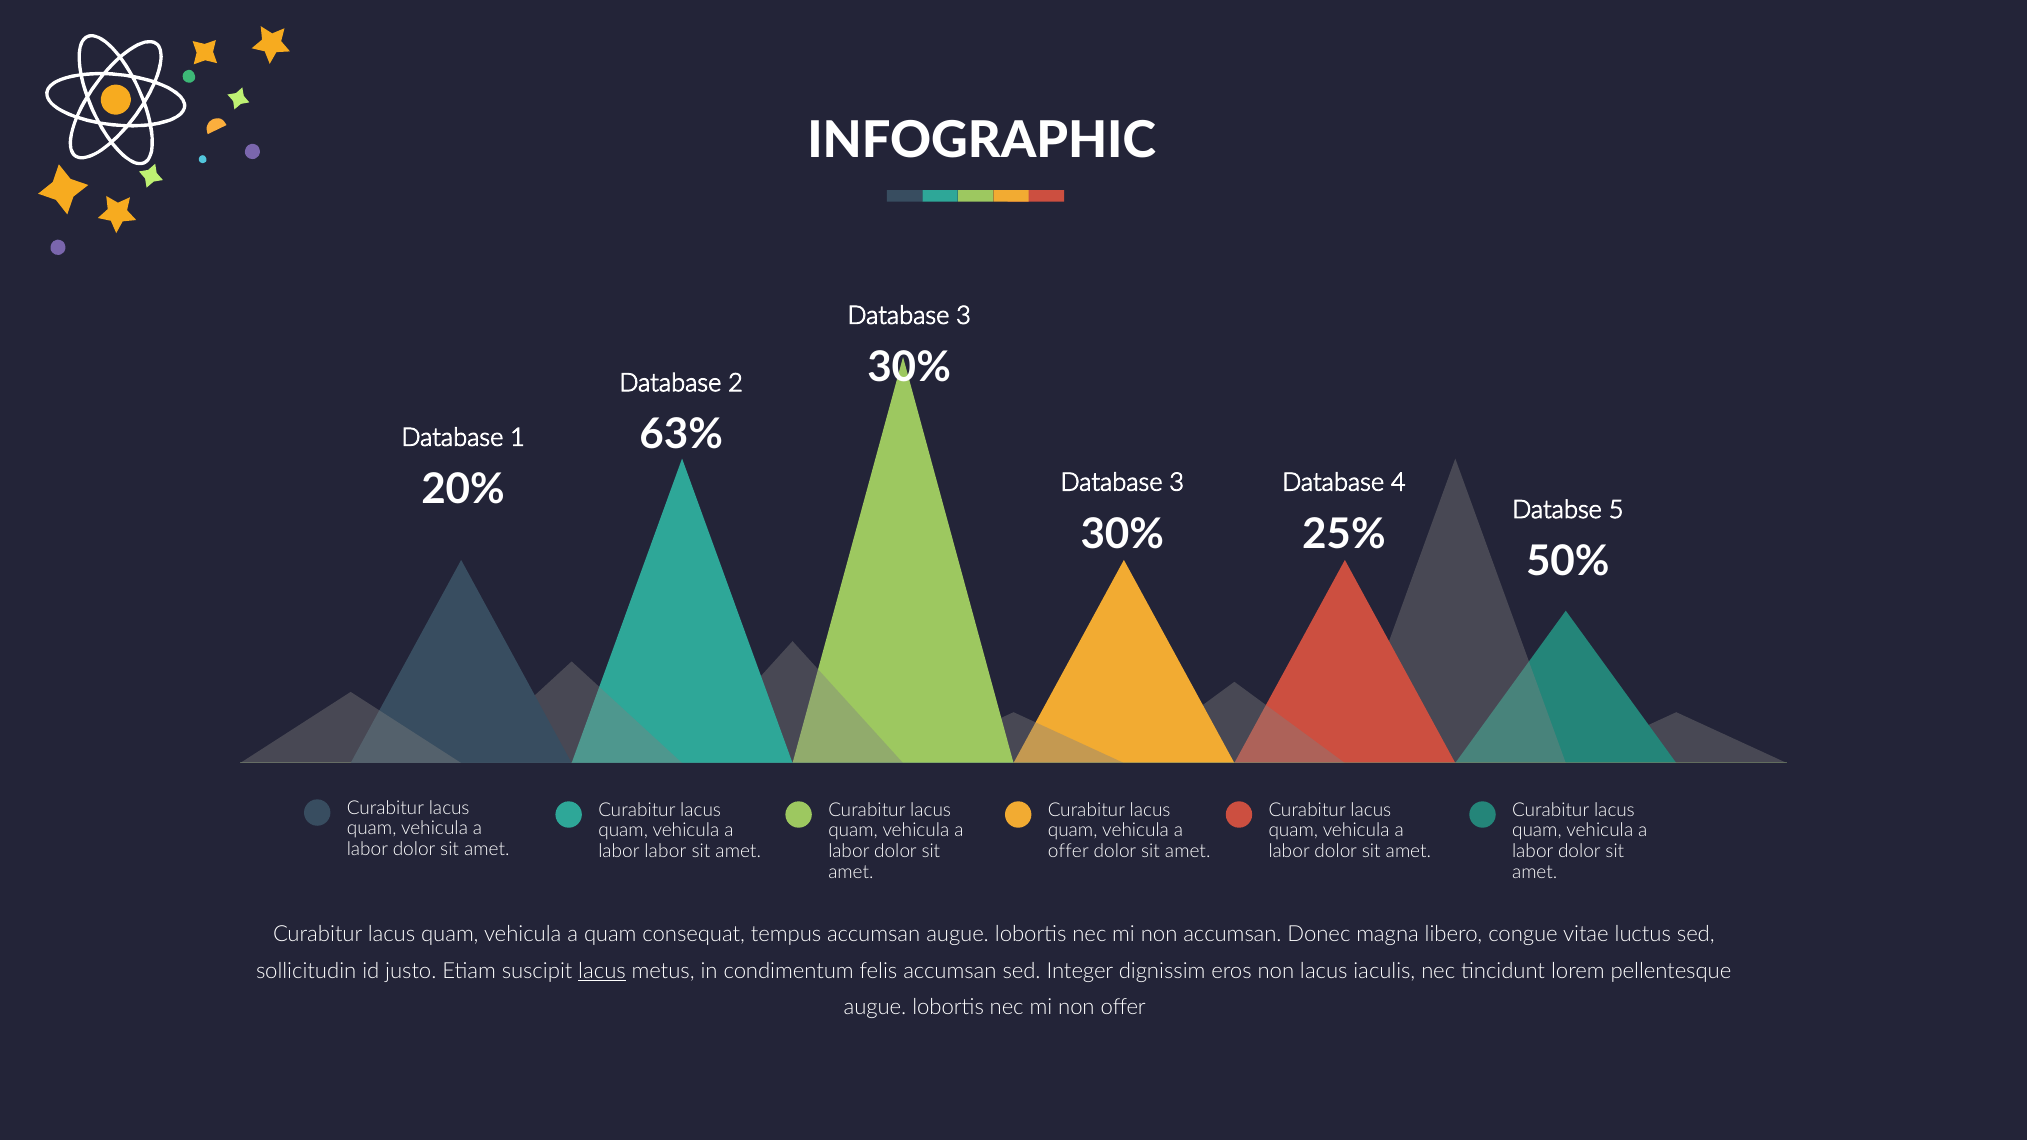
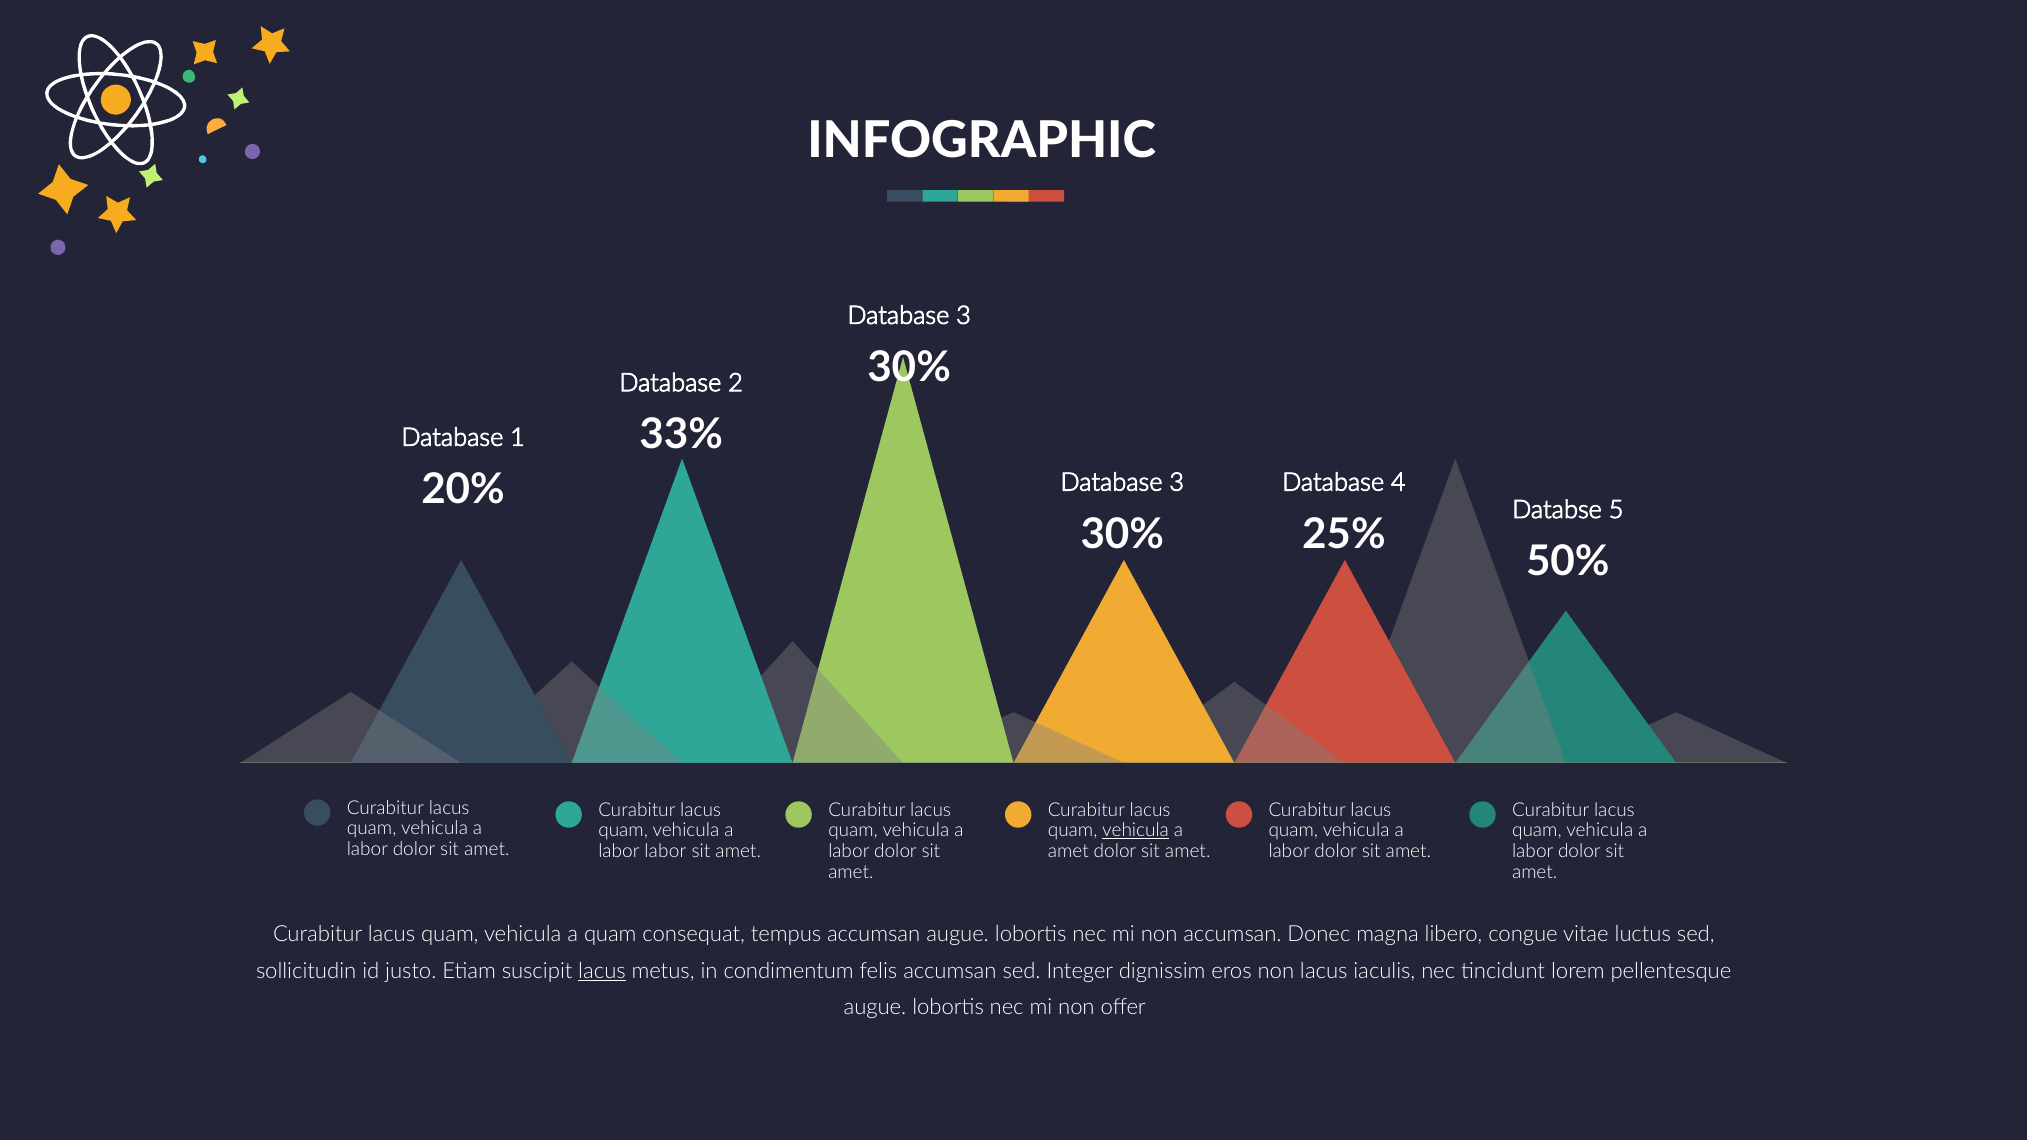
63%: 63% -> 33% (681, 435)
vehicula underline: none -> present (1136, 831)
offer: offer -> amet (1068, 851)
